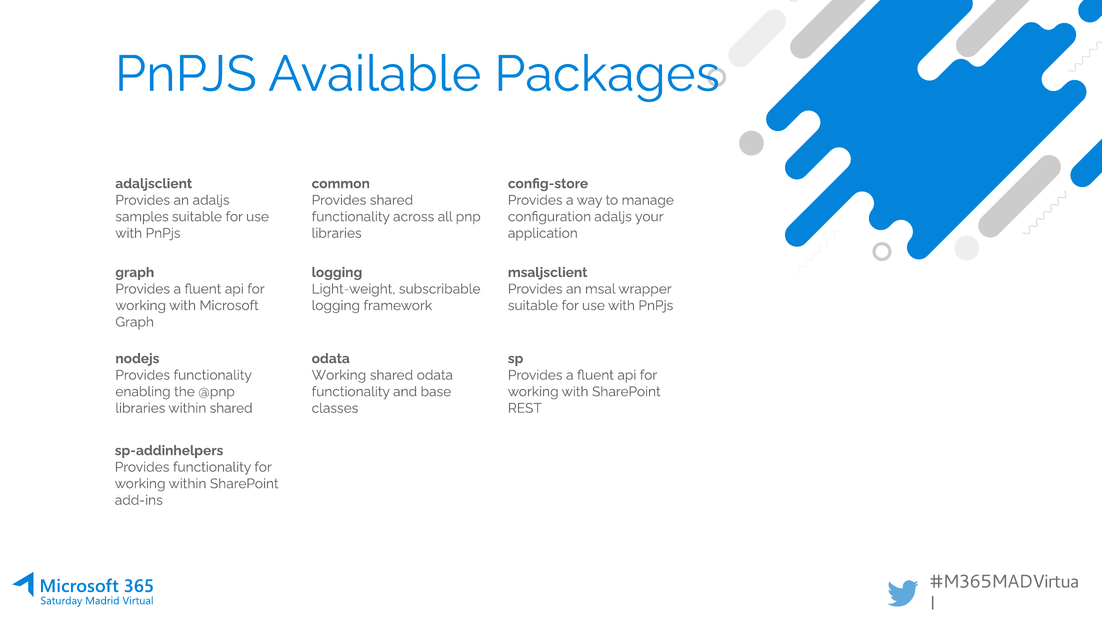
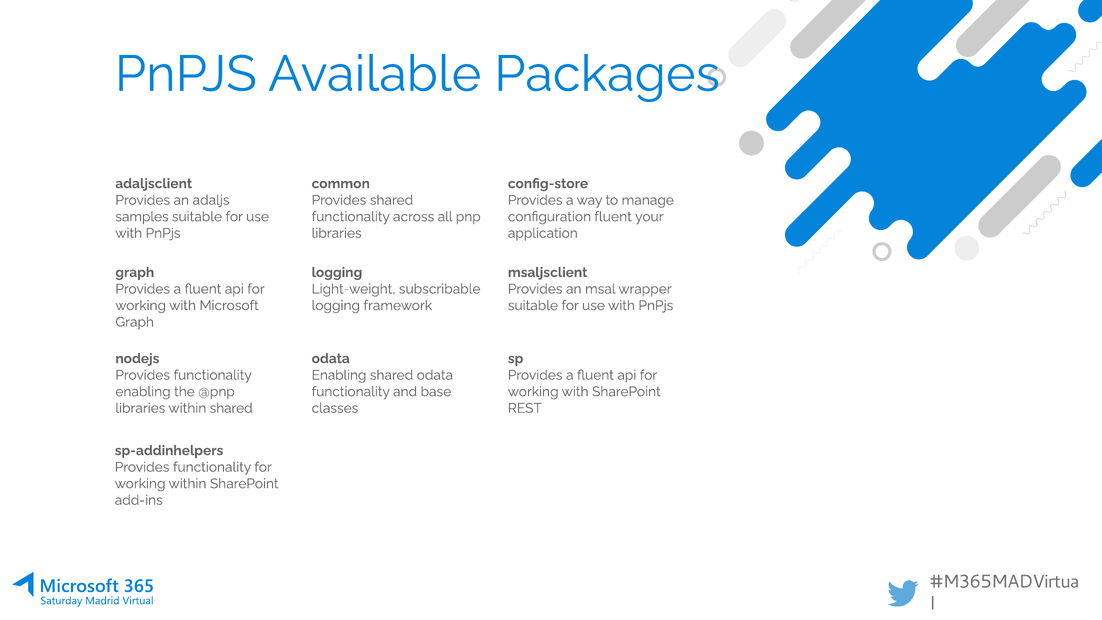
configuration adaljs: adaljs -> fluent (613, 217)
Working: Working -> Enabling (339, 375)
